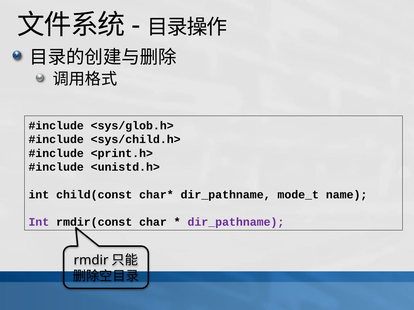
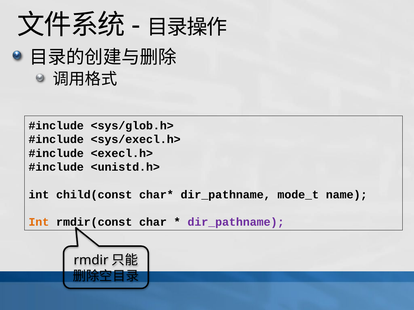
<sys/child.h>: <sys/child.h> -> <sys/execl.h> (136, 140)
<print.h>: <print.h> -> <execl.h> (122, 153)
Int colour: purple -> orange (39, 223)
